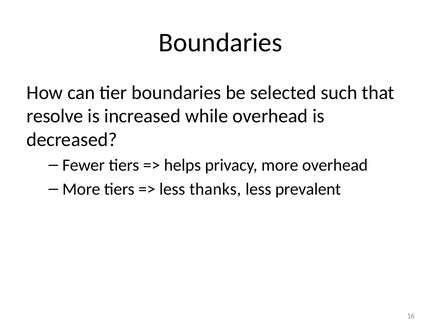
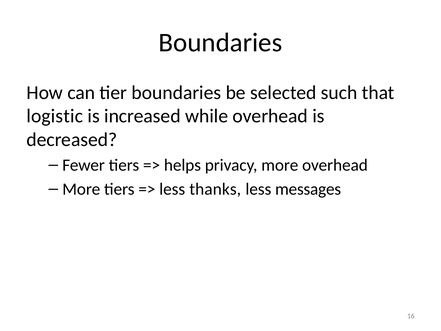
resolve: resolve -> logistic (55, 116)
prevalent: prevalent -> messages (308, 189)
